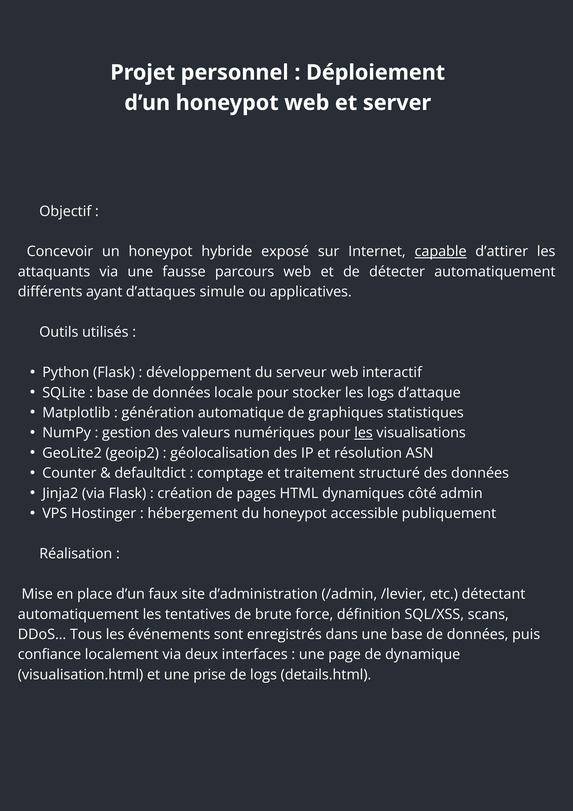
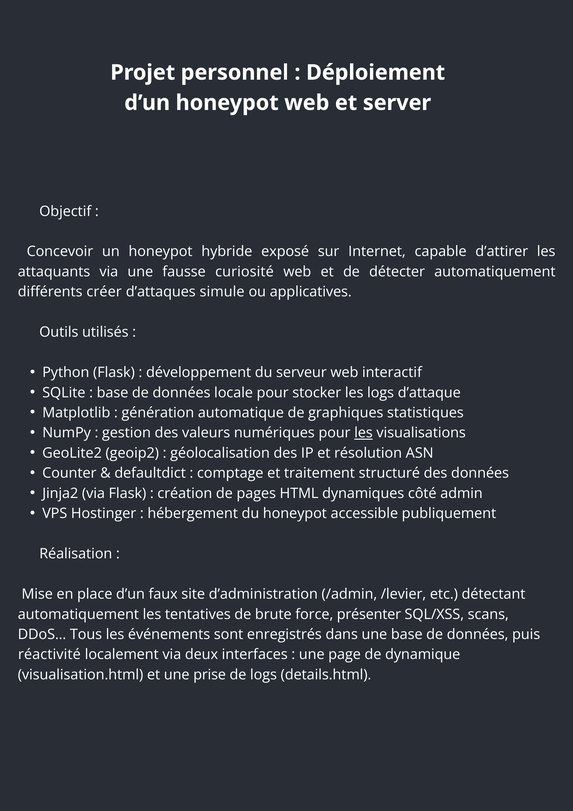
capable underline: present -> none (441, 252)
parcours: parcours -> curiosité (244, 272)
ayant: ayant -> créer (104, 292)
définition: définition -> présenter (369, 614)
confiance: confiance -> réactivité (49, 654)
